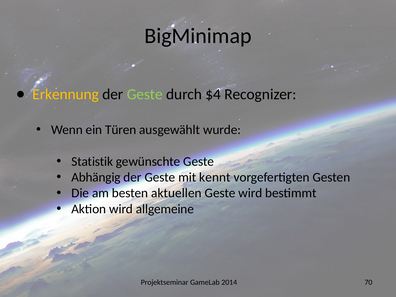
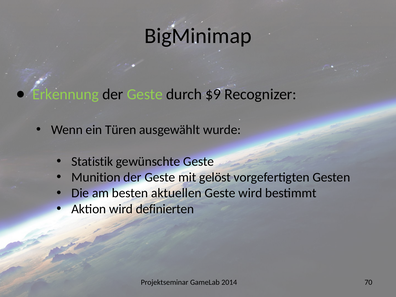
Erkennung colour: yellow -> light green (66, 94)
$4: $4 -> $9 (213, 94)
Abhängig: Abhängig -> Munition (96, 177)
kennt: kennt -> gelöst (215, 177)
allgemeine: allgemeine -> definierten (165, 209)
